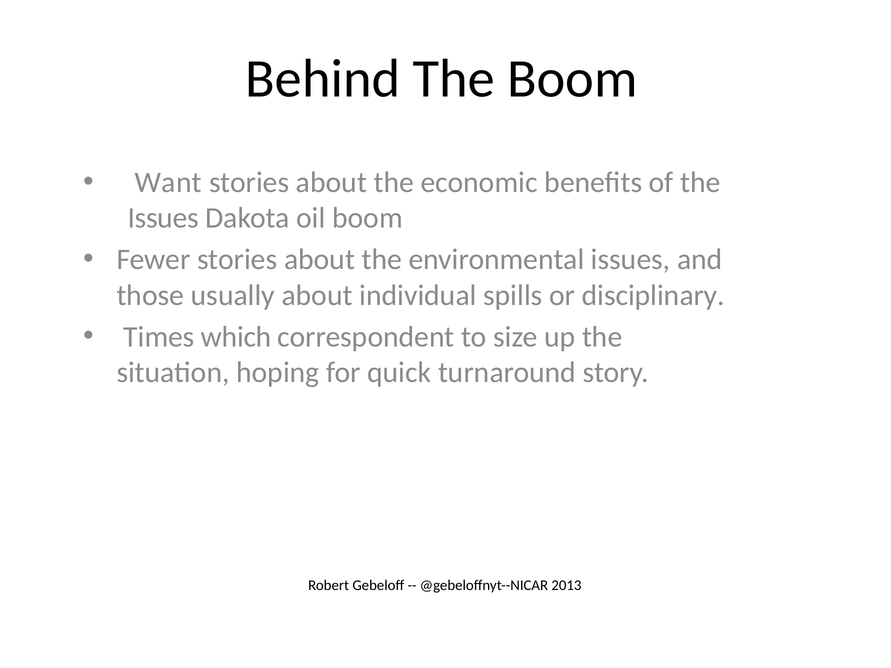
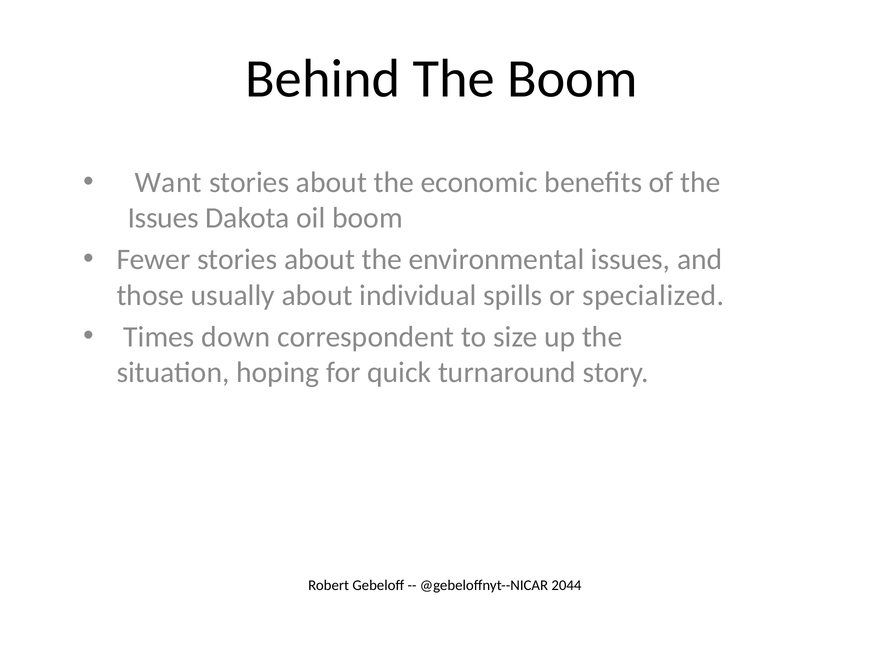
disciplinary: disciplinary -> specialized (653, 295)
which: which -> down (236, 337)
2013: 2013 -> 2044 (566, 586)
